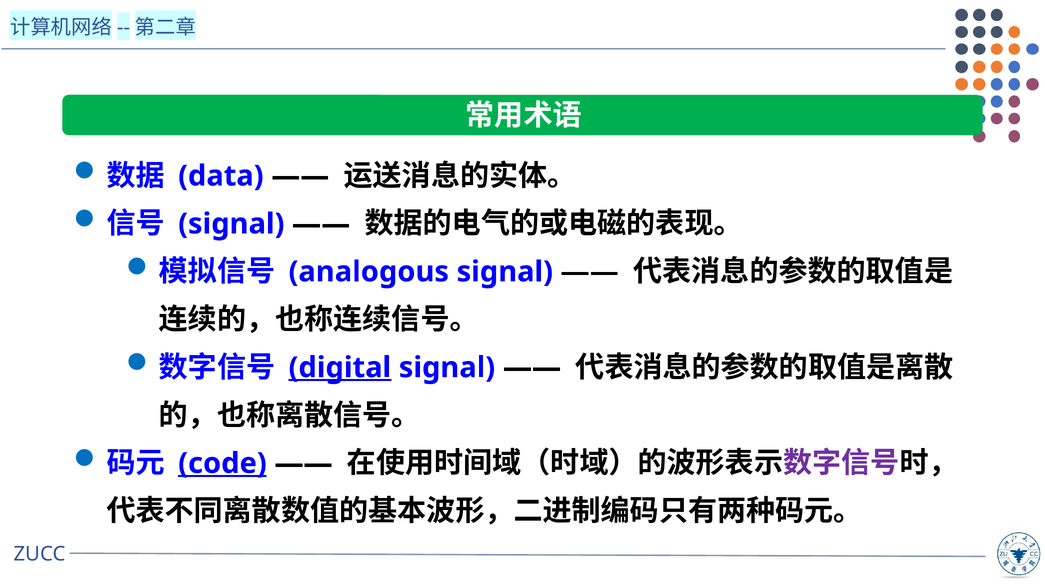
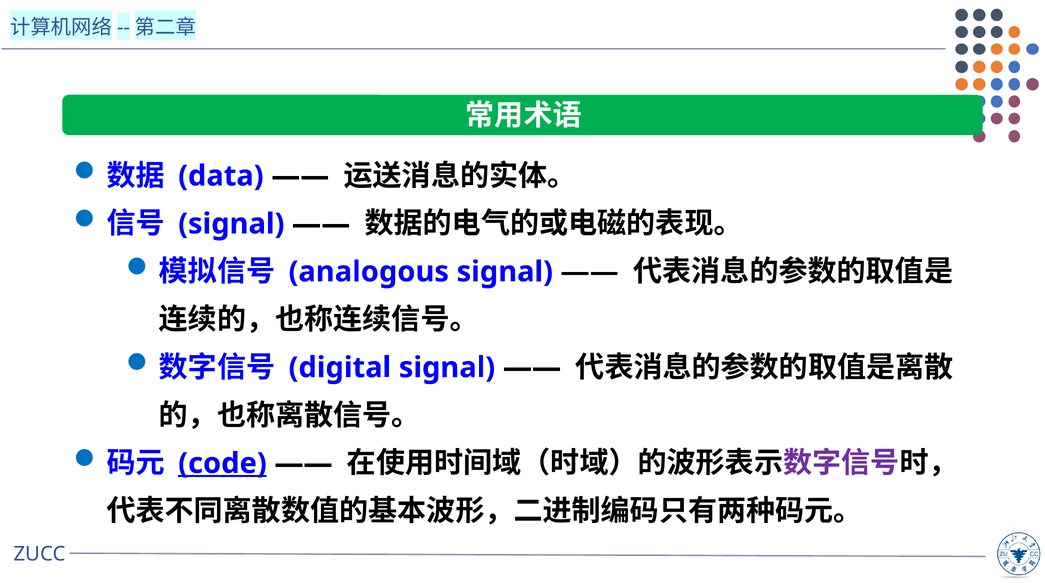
digital underline: present -> none (340, 367)
